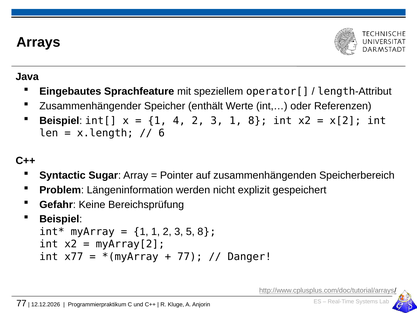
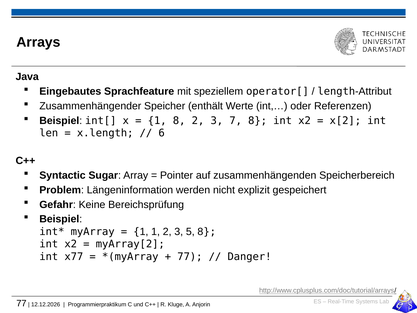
1 4: 4 -> 8 (179, 121)
3 1: 1 -> 7 (236, 121)
